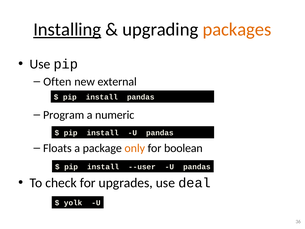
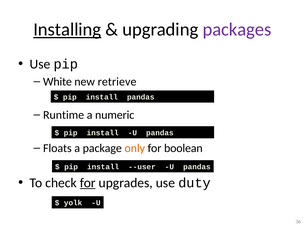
packages colour: orange -> purple (237, 30)
Often: Often -> White (57, 81)
external: external -> retrieve (117, 81)
Program: Program -> Runtime (64, 115)
for underline: none -> present (88, 183)
deal: deal -> duty (195, 183)
